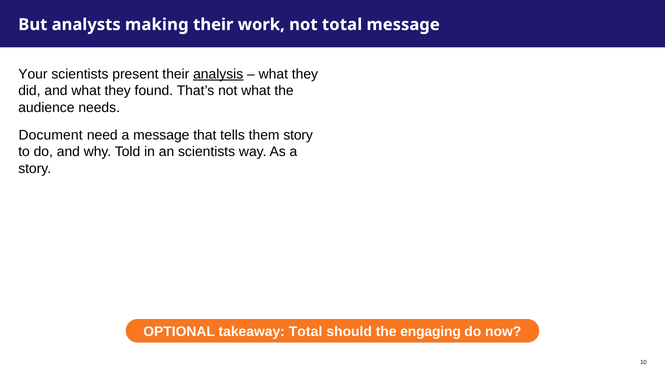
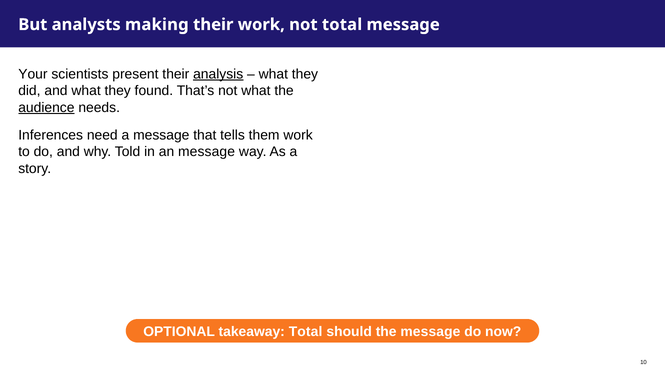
audience underline: none -> present (46, 107)
Document: Document -> Inferences (51, 135)
them story: story -> work (298, 135)
an scientists: scientists -> message (207, 152)
the engaging: engaging -> message (430, 332)
